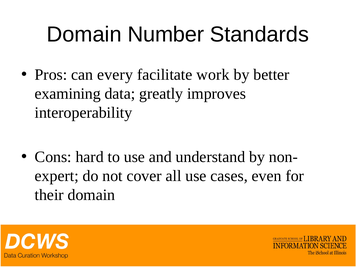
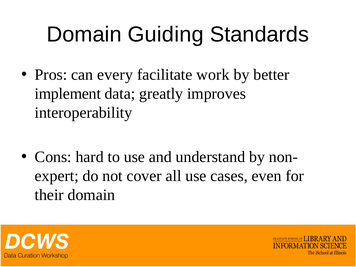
Number: Number -> Guiding (166, 34)
examining: examining -> implement (68, 94)
